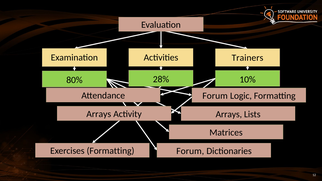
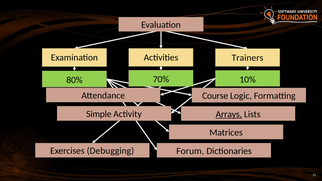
28%: 28% -> 70% (161, 79)
Forum: Forum -> Course (215, 96)
Arrays: Arrays -> Simple (99, 114)
Arrays underline: none -> present (229, 114)
Exercises Formatting: Formatting -> Debugging (110, 151)
